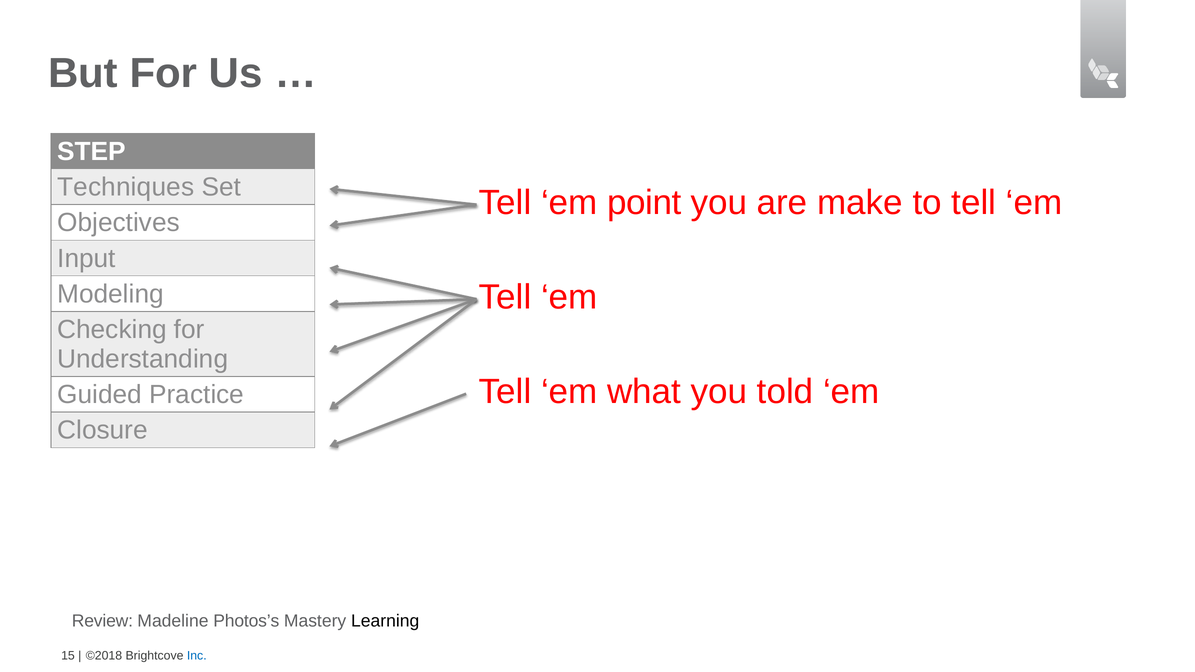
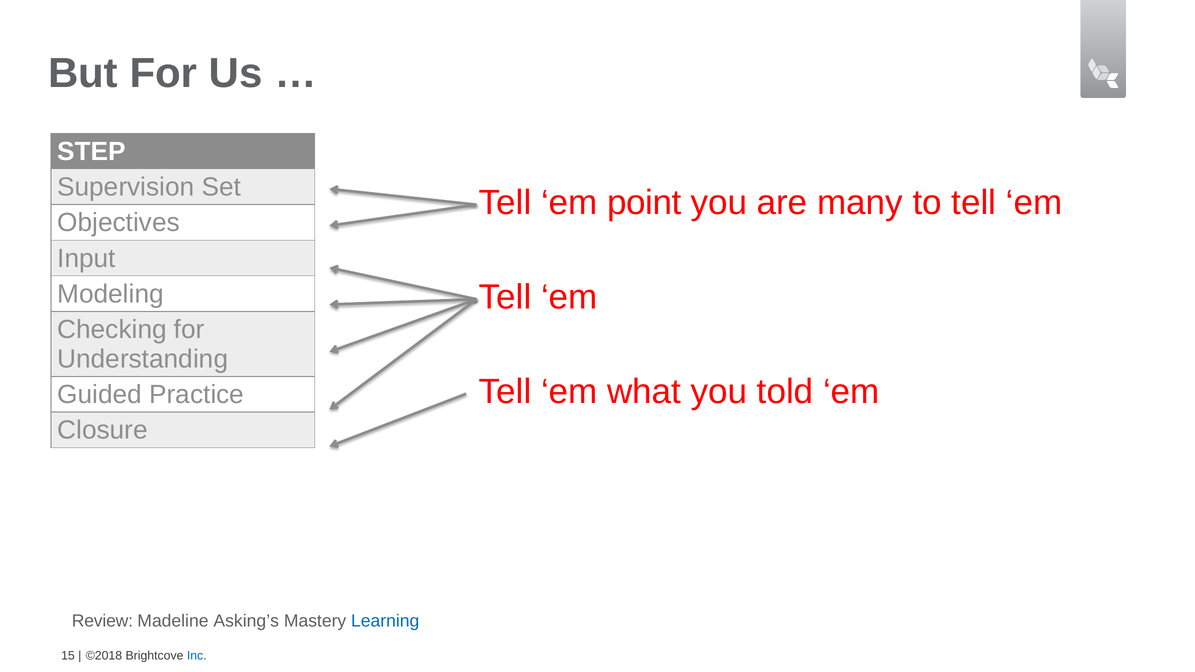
Techniques: Techniques -> Supervision (126, 187)
make: make -> many (860, 203)
Photos’s: Photos’s -> Asking’s (246, 621)
Learning colour: black -> blue (385, 621)
